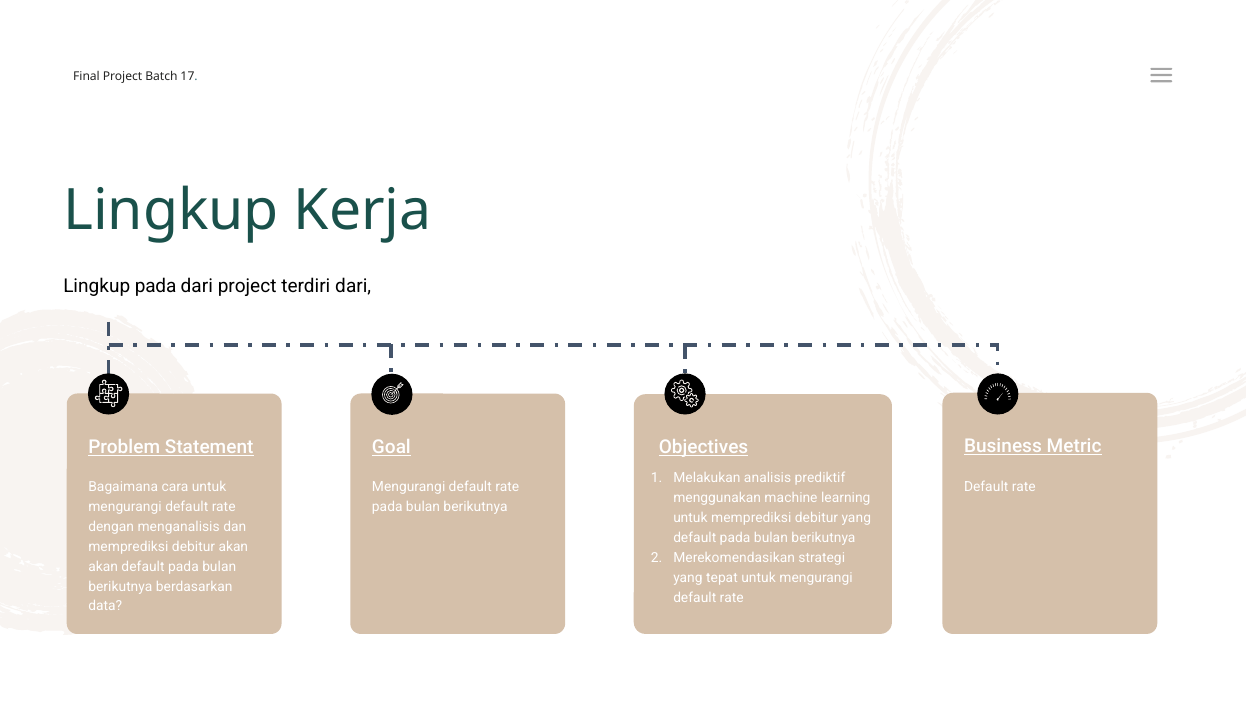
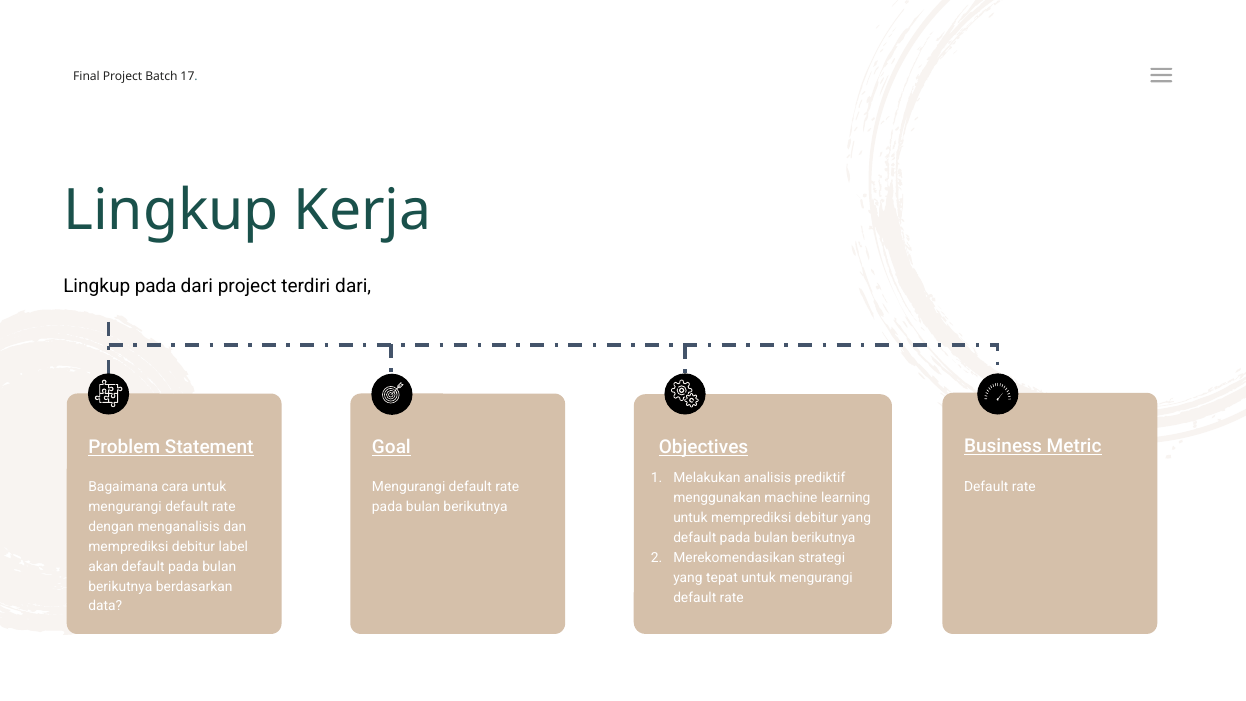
debitur akan: akan -> label (233, 547)
